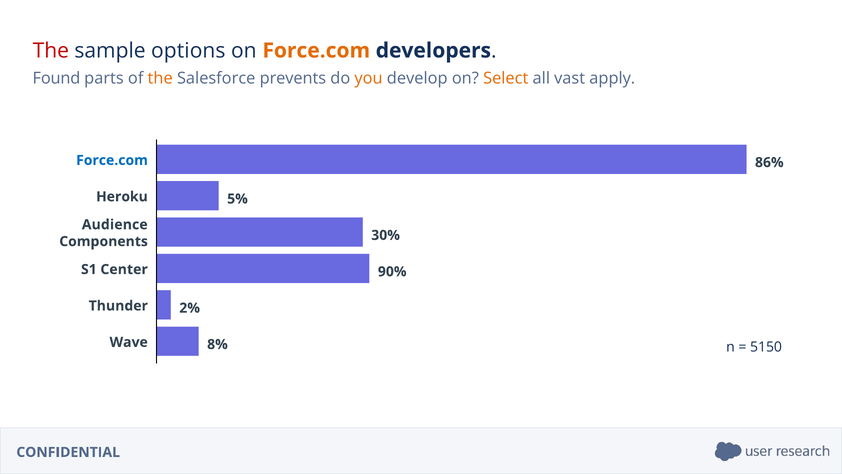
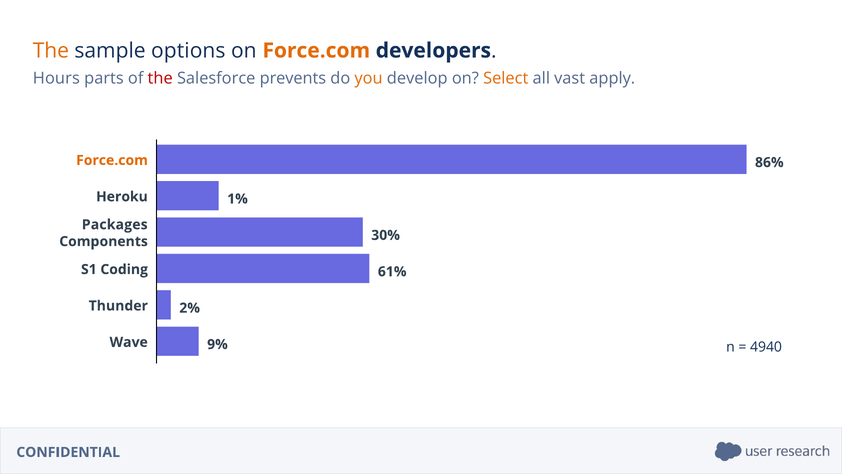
The colour: red -> orange (51, 51)
Found: Found -> Hours (56, 78)
the colour: orange -> red (160, 78)
Force.com colour: blue -> orange (112, 160)
5%: 5% -> 1% (237, 199)
Audience: Audience -> Packages (115, 224)
Center: Center -> Coding (124, 269)
90%: 90% -> 61% (392, 271)
5150: 5150 -> 4940 (766, 347)
8%: 8% -> 9% (217, 344)
